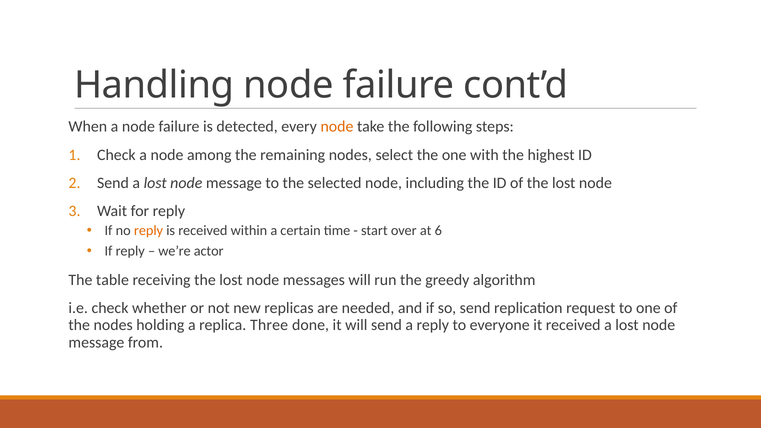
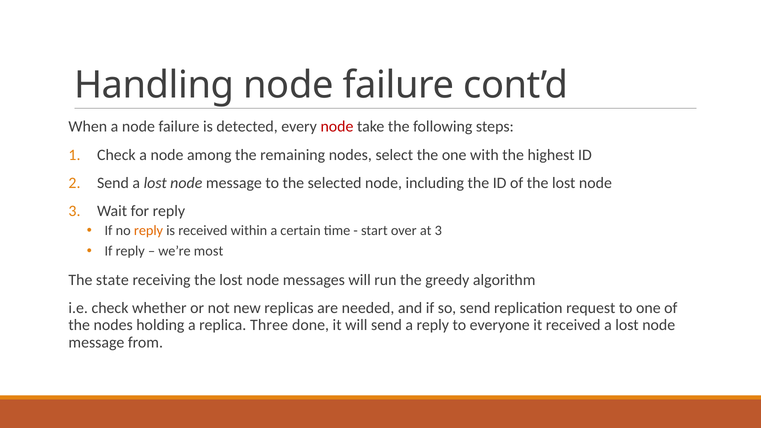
node colour: orange -> red (337, 127)
at 6: 6 -> 3 (438, 231)
actor: actor -> most (209, 251)
table: table -> state (112, 280)
